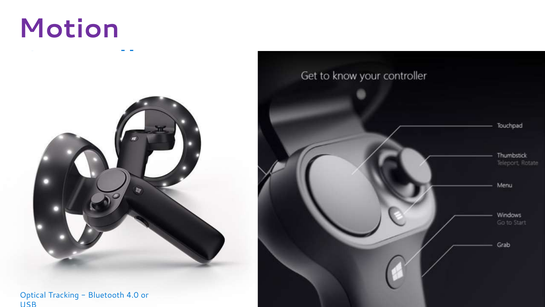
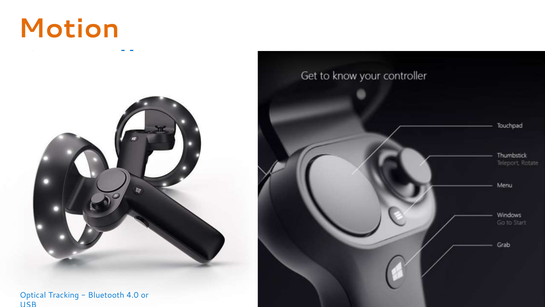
Motion colour: purple -> orange (69, 28)
